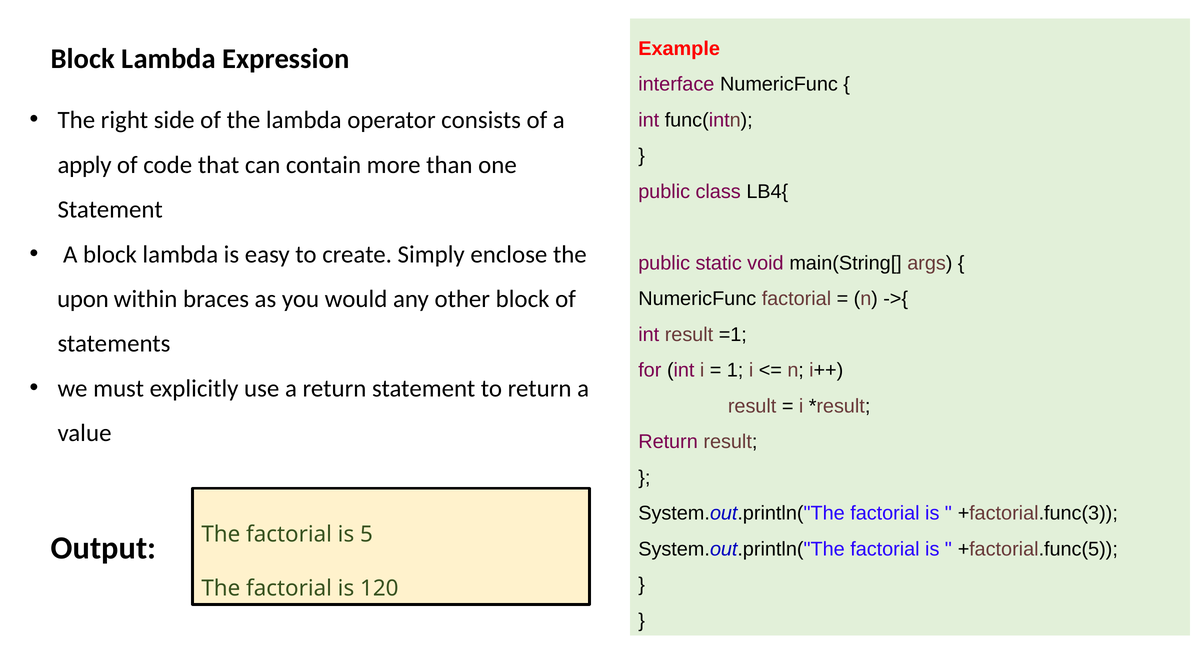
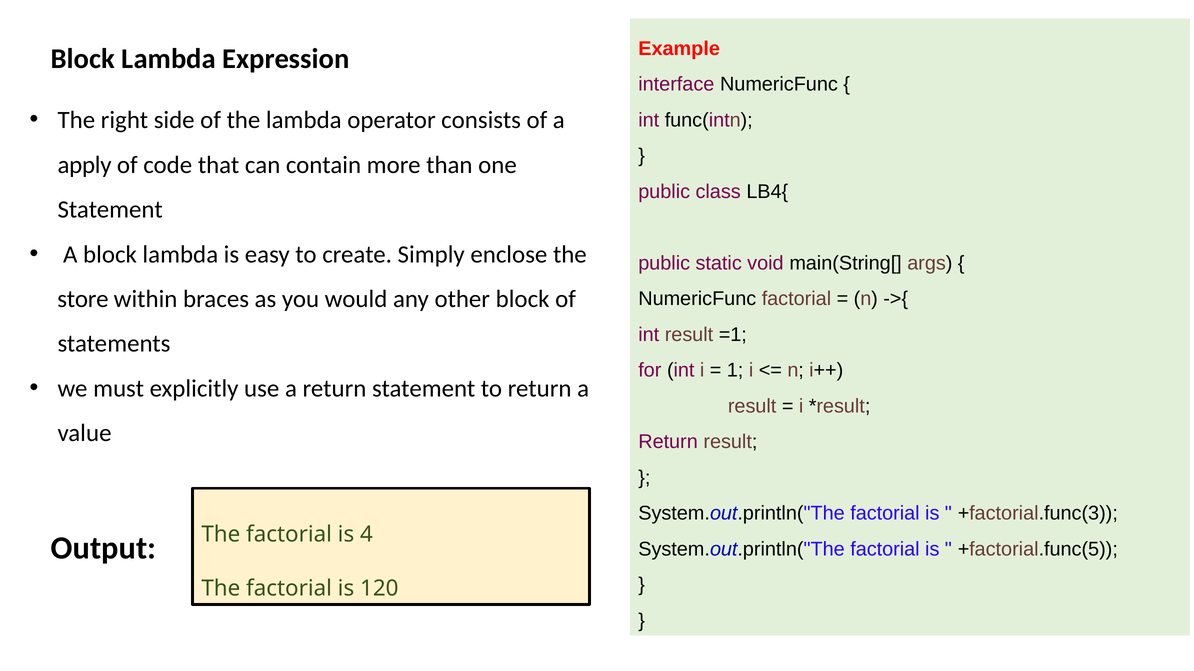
upon: upon -> store (83, 299)
5: 5 -> 4 (366, 535)
